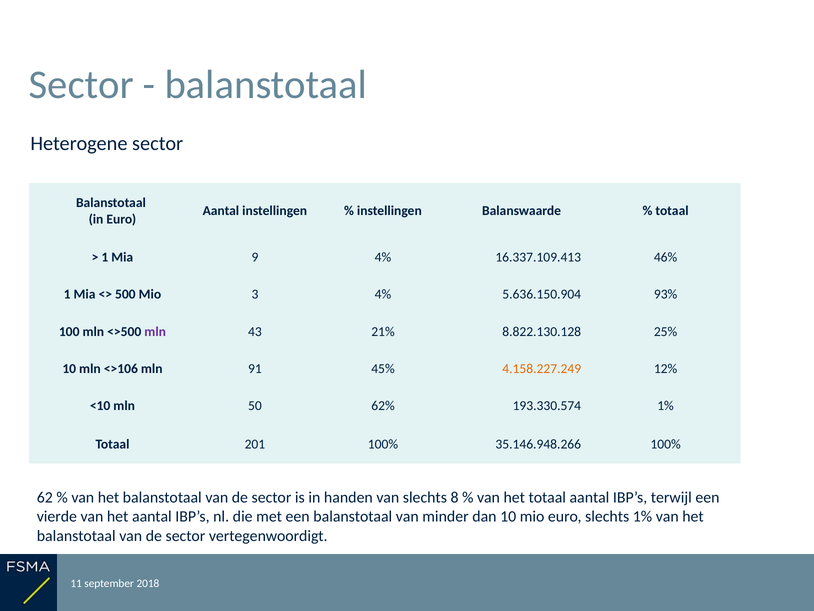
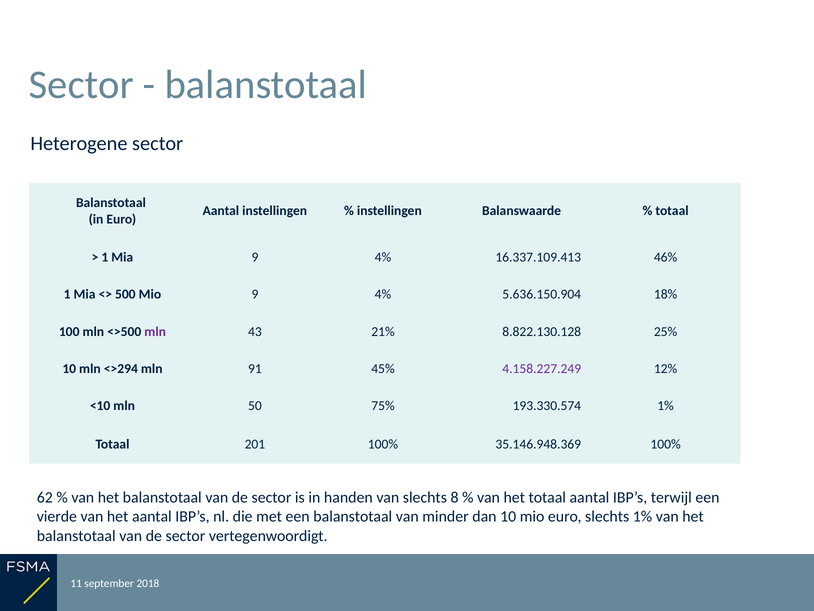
Mio 3: 3 -> 9 (255, 294)
93%: 93% -> 18% (666, 294)
<>106: <>106 -> <>294 (121, 368)
4.158.227.249 colour: orange -> purple (542, 368)
62%: 62% -> 75% (383, 406)
35.146.948.266: 35.146.948.266 -> 35.146.948.369 (538, 444)
